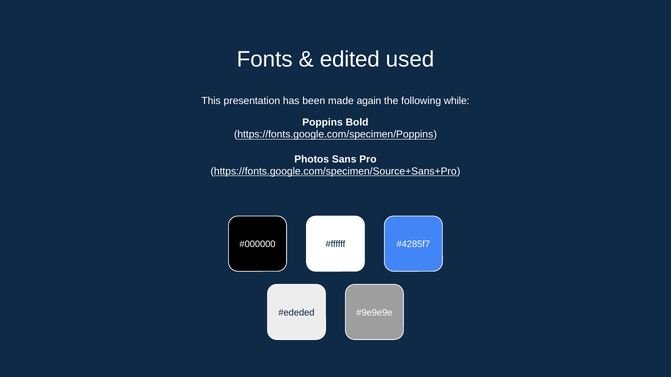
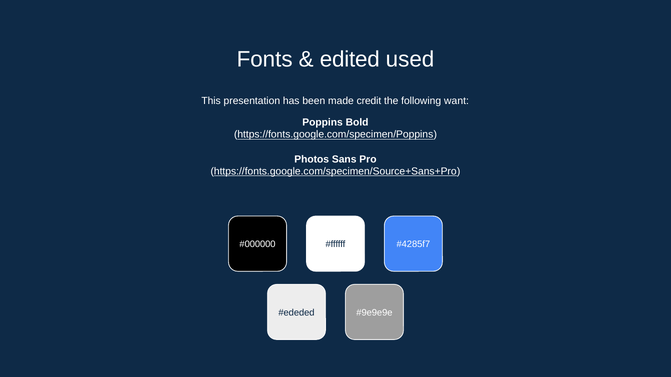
again: again -> credit (369, 101)
while: while -> want (457, 101)
